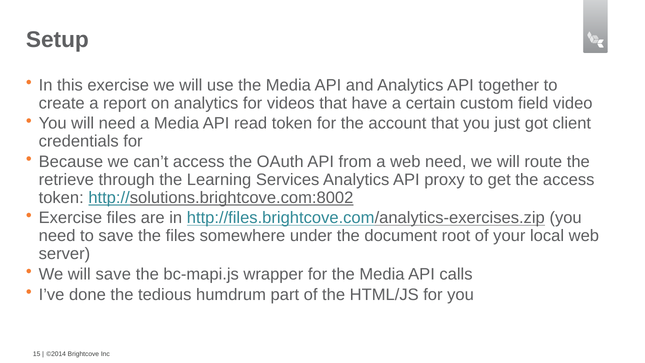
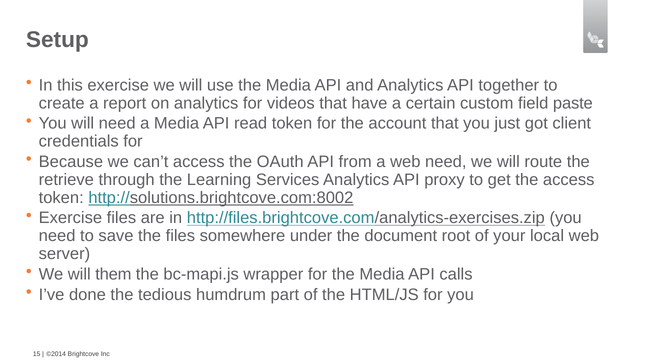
video: video -> paste (573, 103)
will save: save -> them (113, 274)
